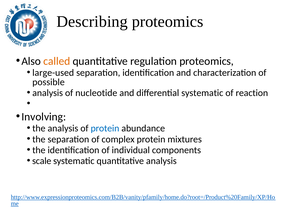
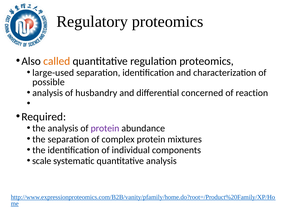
Describing: Describing -> Regulatory (92, 22)
nucleotide: nucleotide -> husbandry (96, 93)
differential systematic: systematic -> concerned (202, 93)
Involving: Involving -> Required (44, 116)
protein colour: blue -> purple (105, 128)
